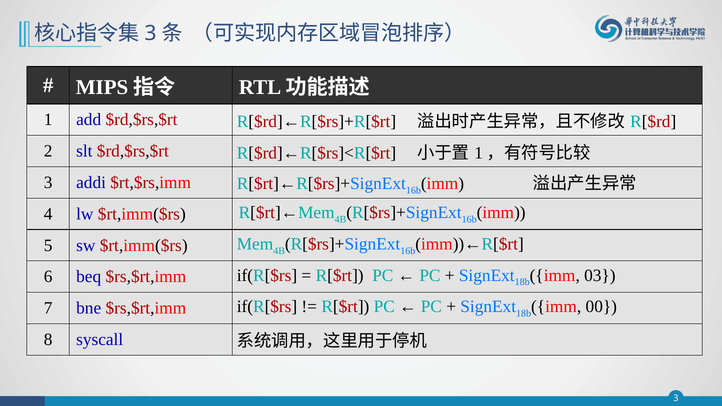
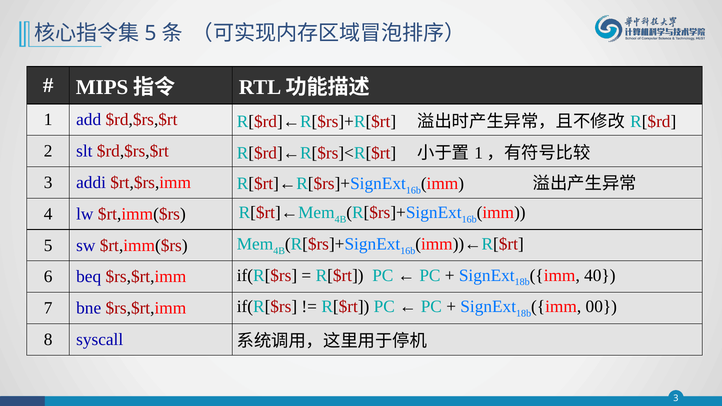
3: 3 -> 5 (151, 33)
03: 03 -> 40 (600, 275)
